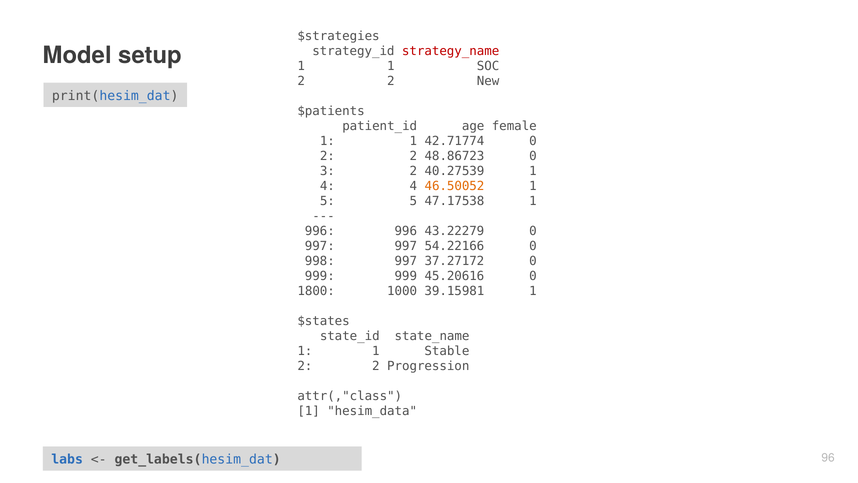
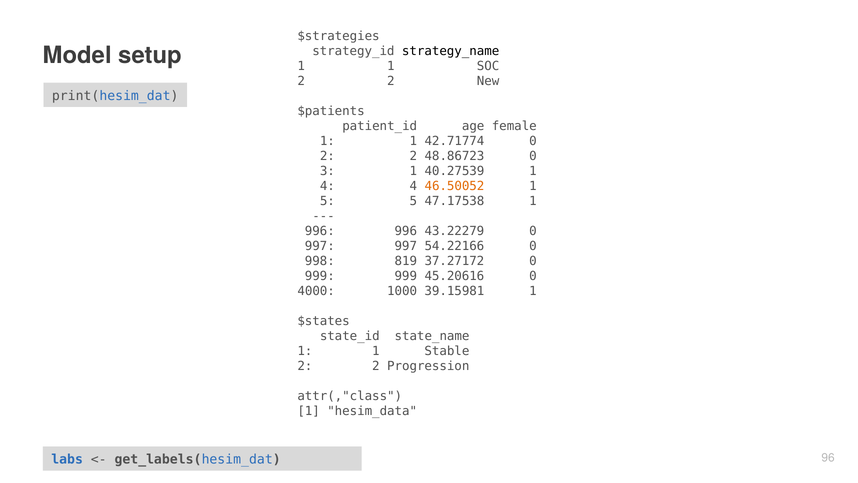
strategy_name colour: red -> black (451, 51)
3 2: 2 -> 1 (413, 171)
998 997: 997 -> 819 (406, 261)
1800: 1800 -> 4000 (316, 291)
